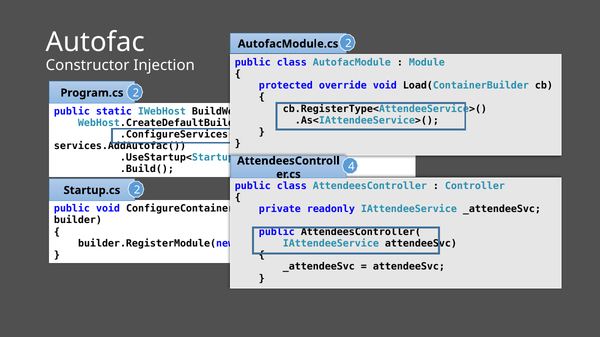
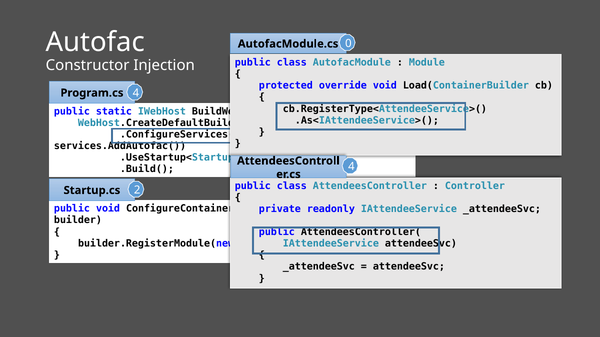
AutofacModule.cs 2: 2 -> 0 (348, 43)
Program.cs 2: 2 -> 4 (136, 93)
